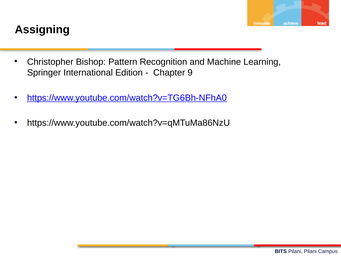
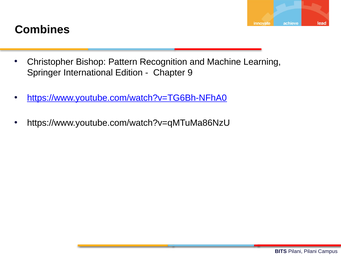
Assigning: Assigning -> Combines (42, 29)
